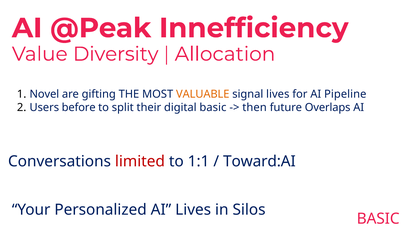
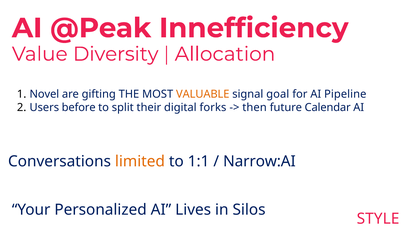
signal lives: lives -> goal (278, 94)
digital basic: basic -> forks (213, 107)
Overlaps: Overlaps -> Calendar (328, 107)
limited colour: red -> orange (140, 161)
Toward:AI: Toward:AI -> Narrow:AI (259, 161)
BASIC: BASIC -> STYLE (378, 219)
